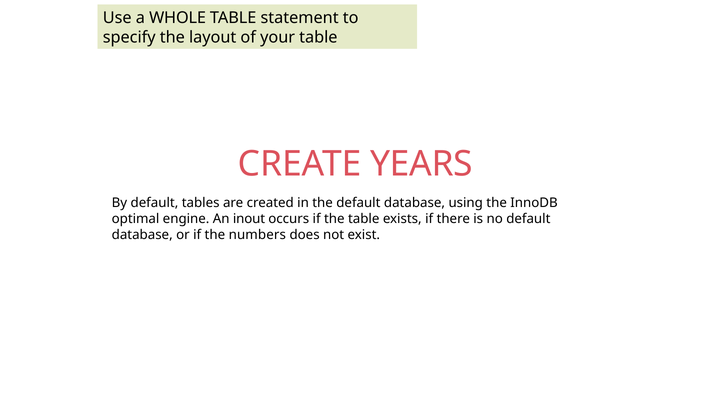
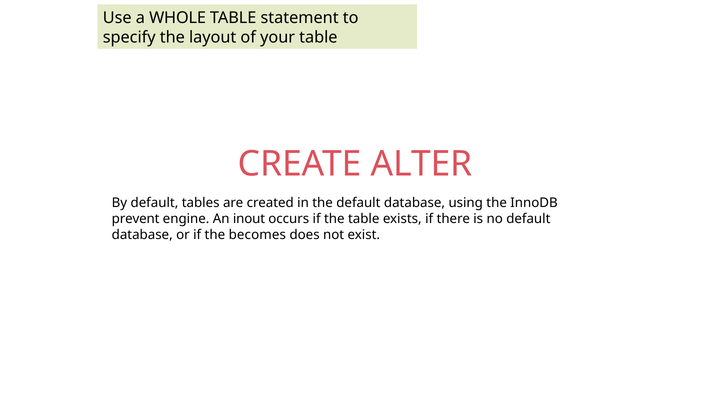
YEARS: YEARS -> ALTER (422, 164)
optimal: optimal -> prevent (136, 218)
numbers: numbers -> becomes (257, 234)
